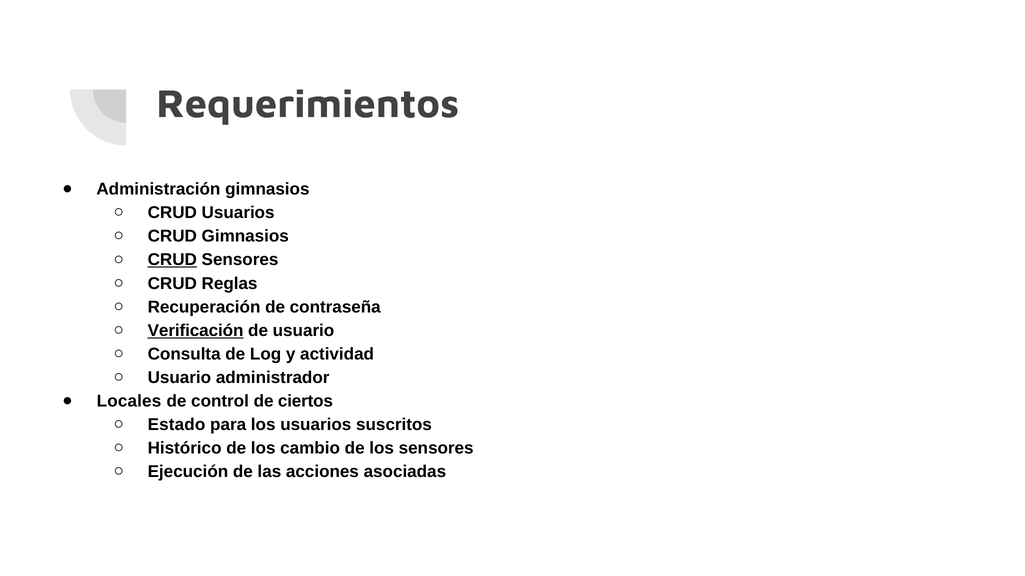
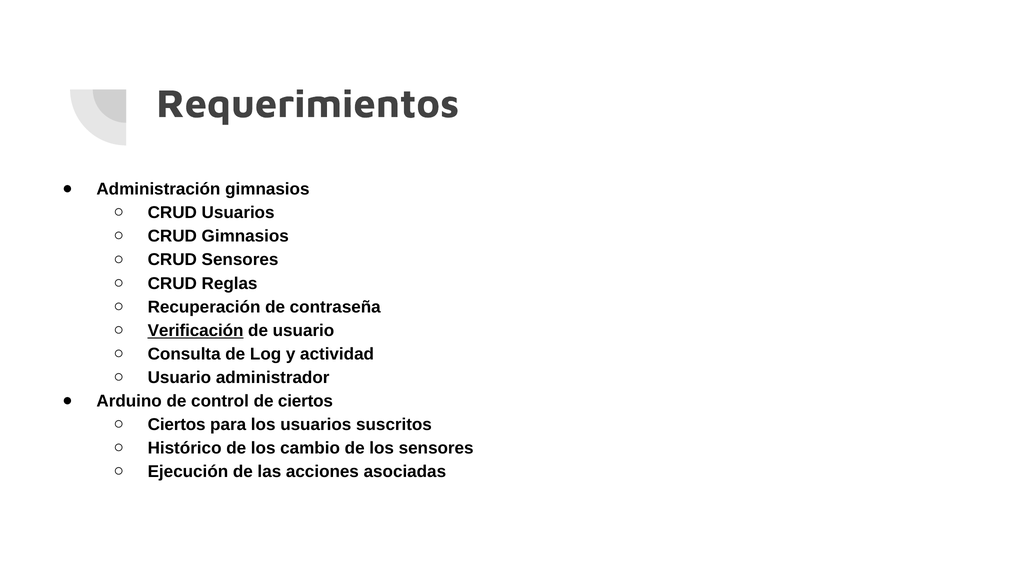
CRUD underline: present -> none (172, 260)
Locales: Locales -> Arduino (129, 402)
Estado: Estado -> Ciertos (177, 425)
